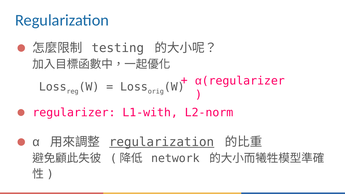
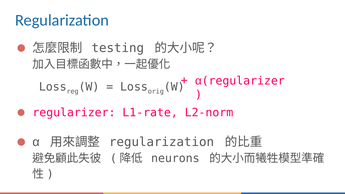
L1-with: L1-with -> L1-rate (150, 113)
regularization underline: present -> none (162, 142)
network: network -> neurons (175, 158)
